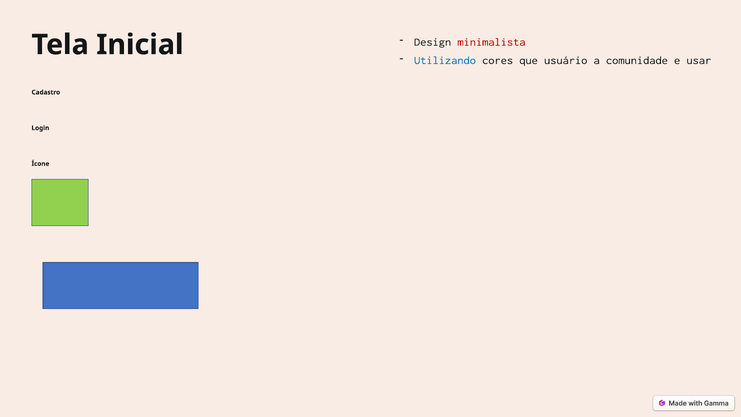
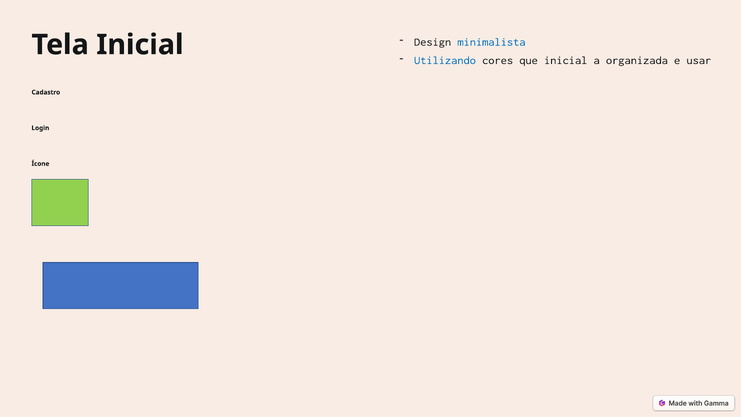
minimalista colour: red -> blue (491, 42)
que usuário: usuário -> inicial (566, 60)
comunidade: comunidade -> organizada (637, 60)
